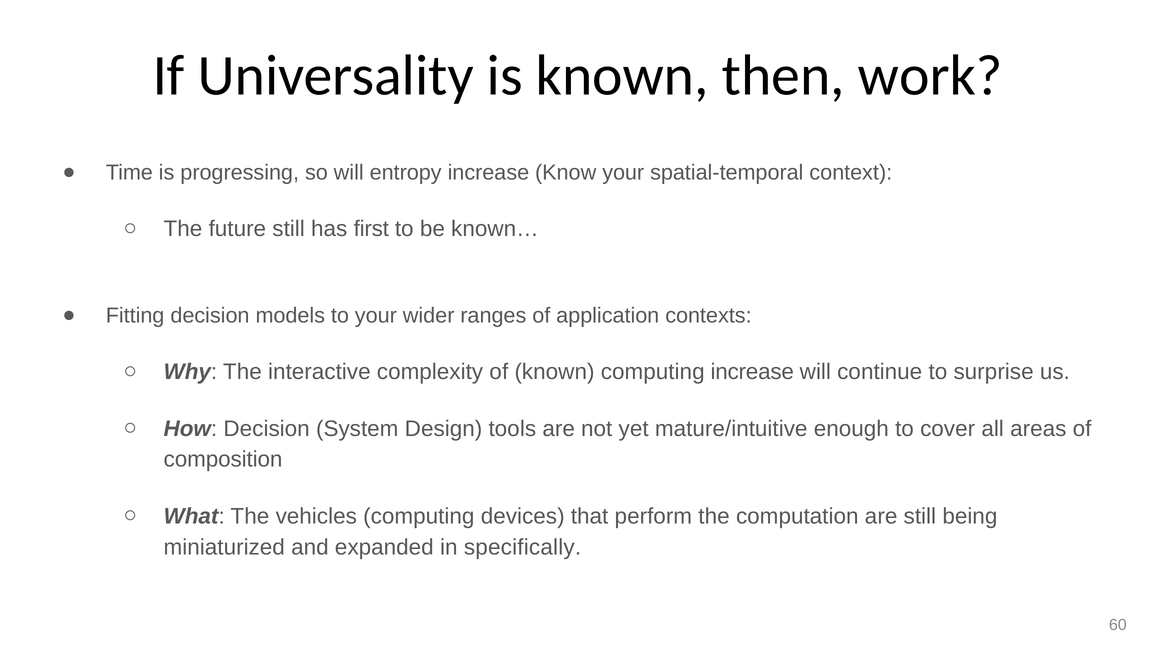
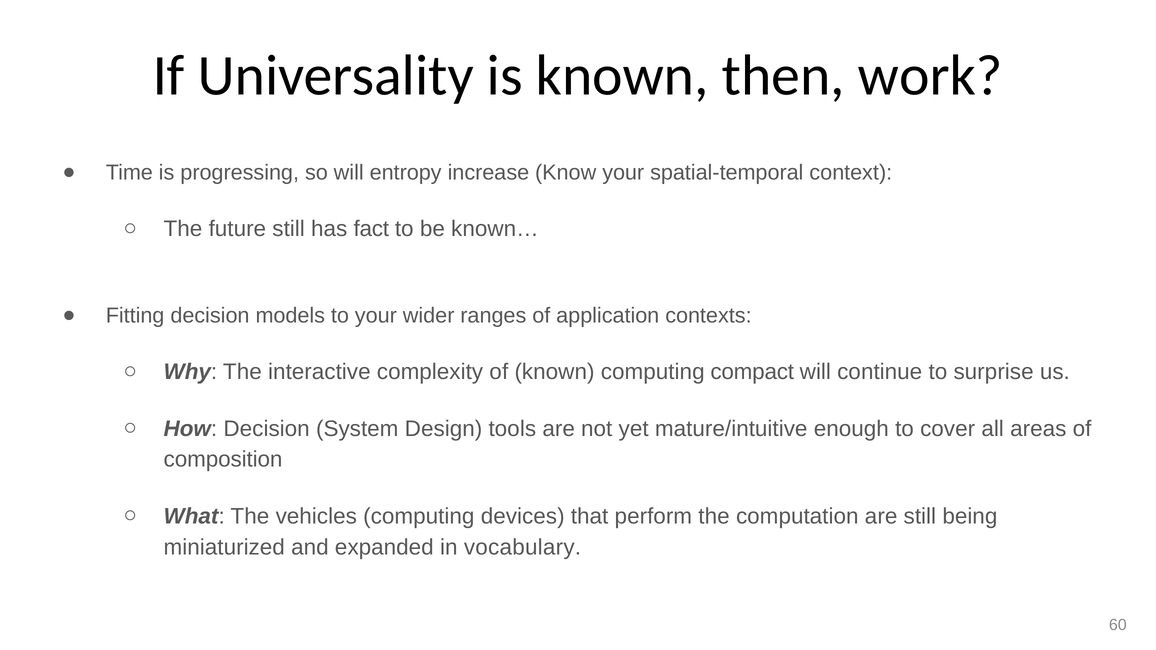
first: first -> fact (371, 229)
computing increase: increase -> compact (752, 372)
specifically: specifically -> vocabulary (522, 547)
